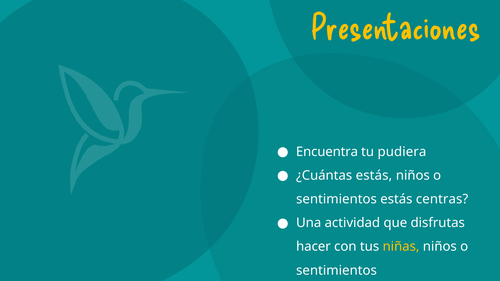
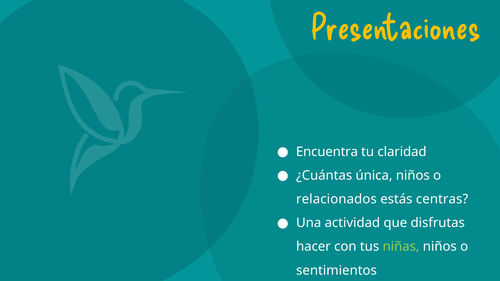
pudiera: pudiera -> claridad (402, 152)
¿Cuántas estás: estás -> única (374, 176)
sentimientos: sentimientos -> relacionados (336, 199)
niñas colour: yellow -> light green (401, 247)
